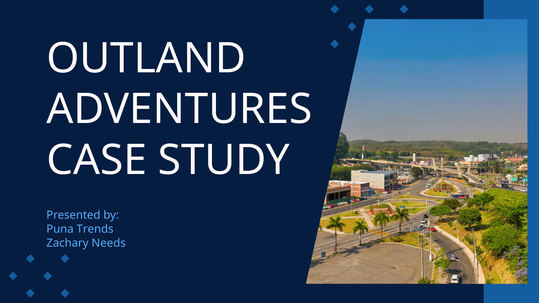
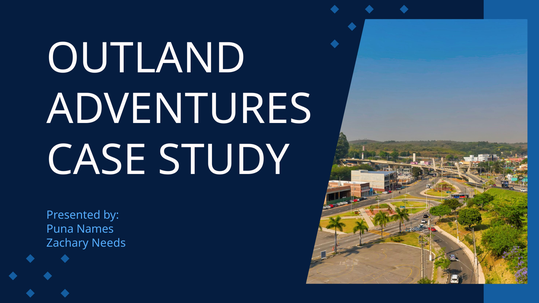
Trends: Trends -> Names (95, 229)
